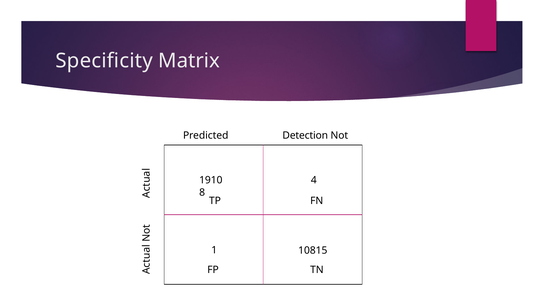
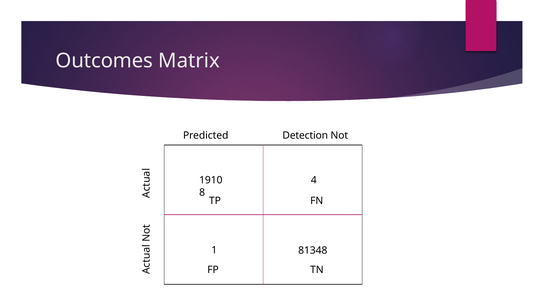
Specificity: Specificity -> Outcomes (104, 61)
10815: 10815 -> 81348 (313, 250)
